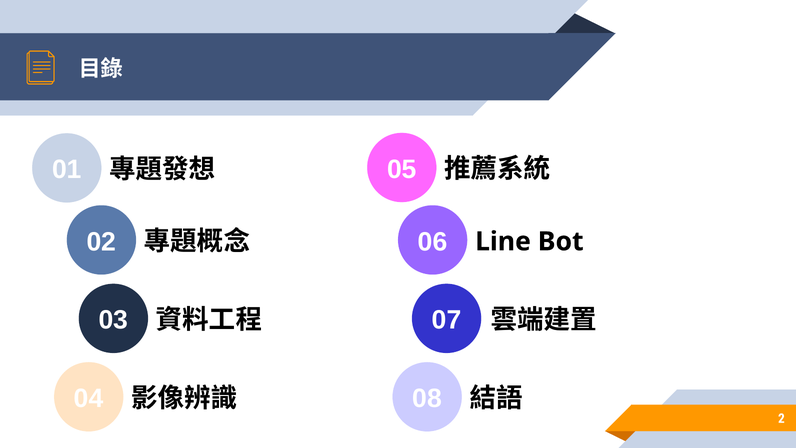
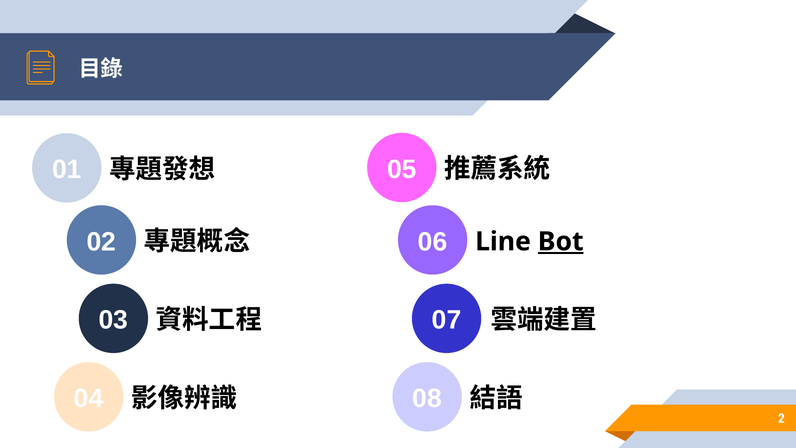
Bot underline: none -> present (561, 241)
